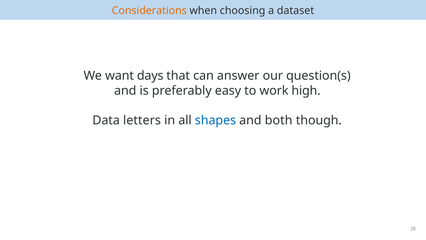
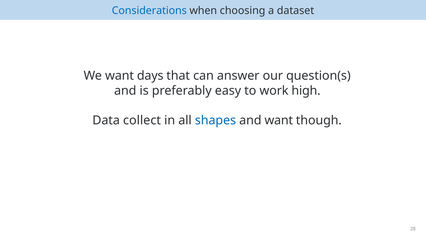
Considerations colour: orange -> blue (149, 11)
letters: letters -> collect (142, 120)
and both: both -> want (279, 120)
